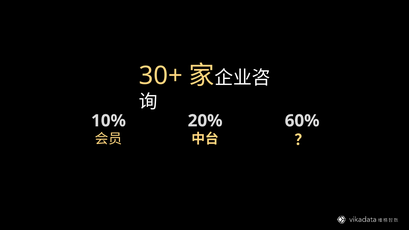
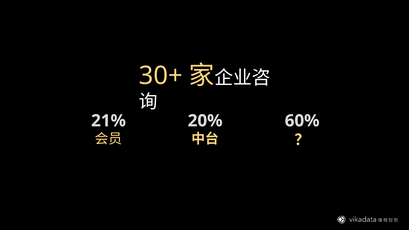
10%: 10% -> 21% (109, 121)
